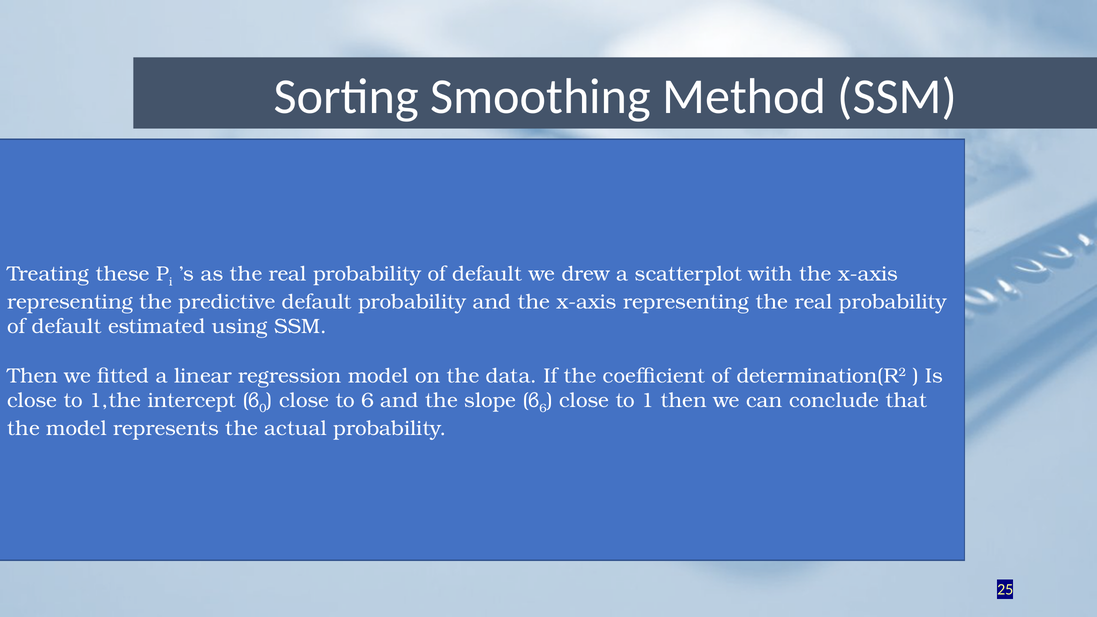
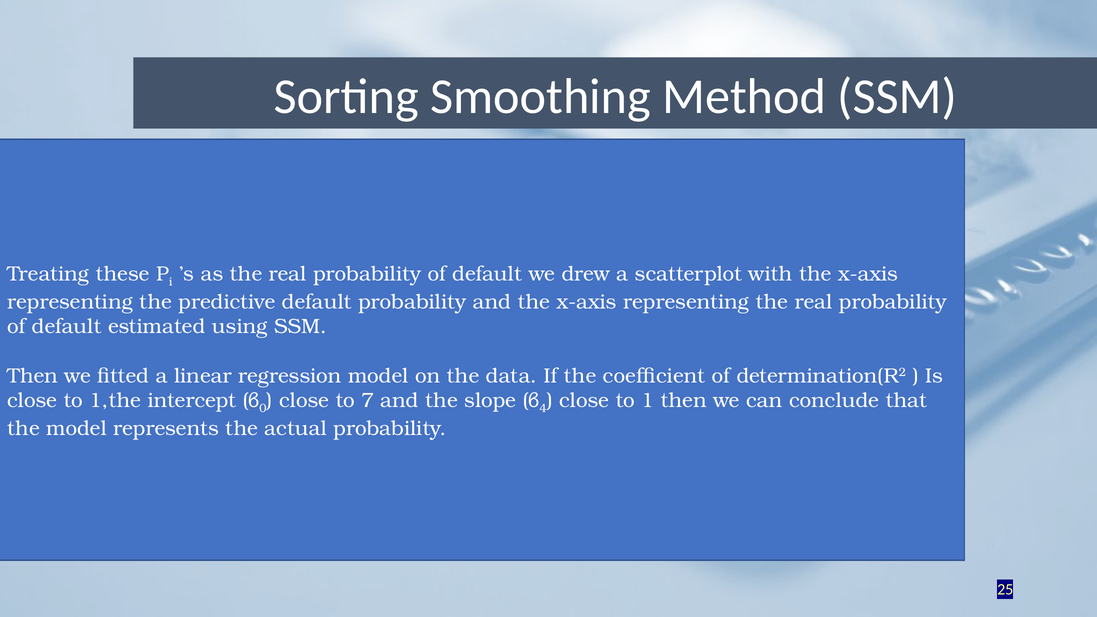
to 6: 6 -> 7 (367, 401)
6: 6 -> 4 (543, 409)
